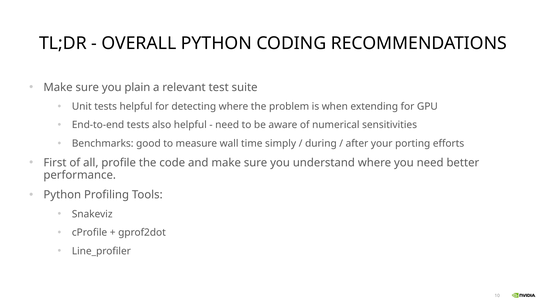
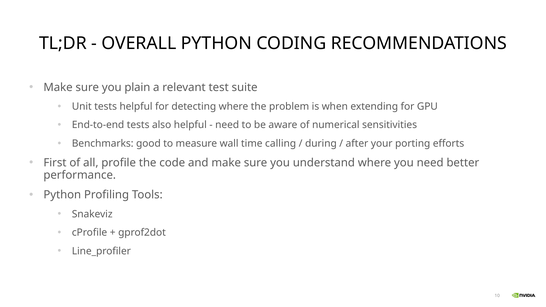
simply: simply -> calling (281, 144)
